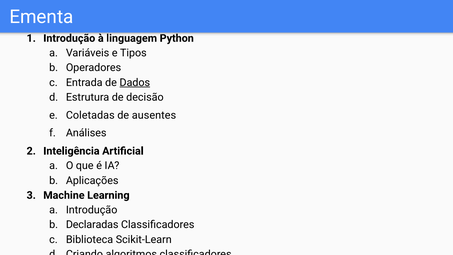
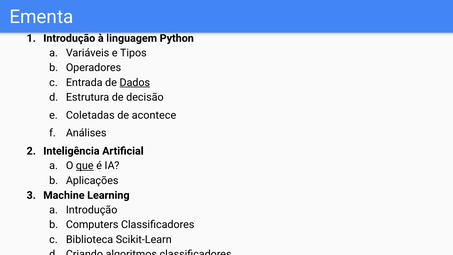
ausentes: ausentes -> acontece (154, 115)
que underline: none -> present (85, 166)
Declaradas: Declaradas -> Computers (92, 225)
